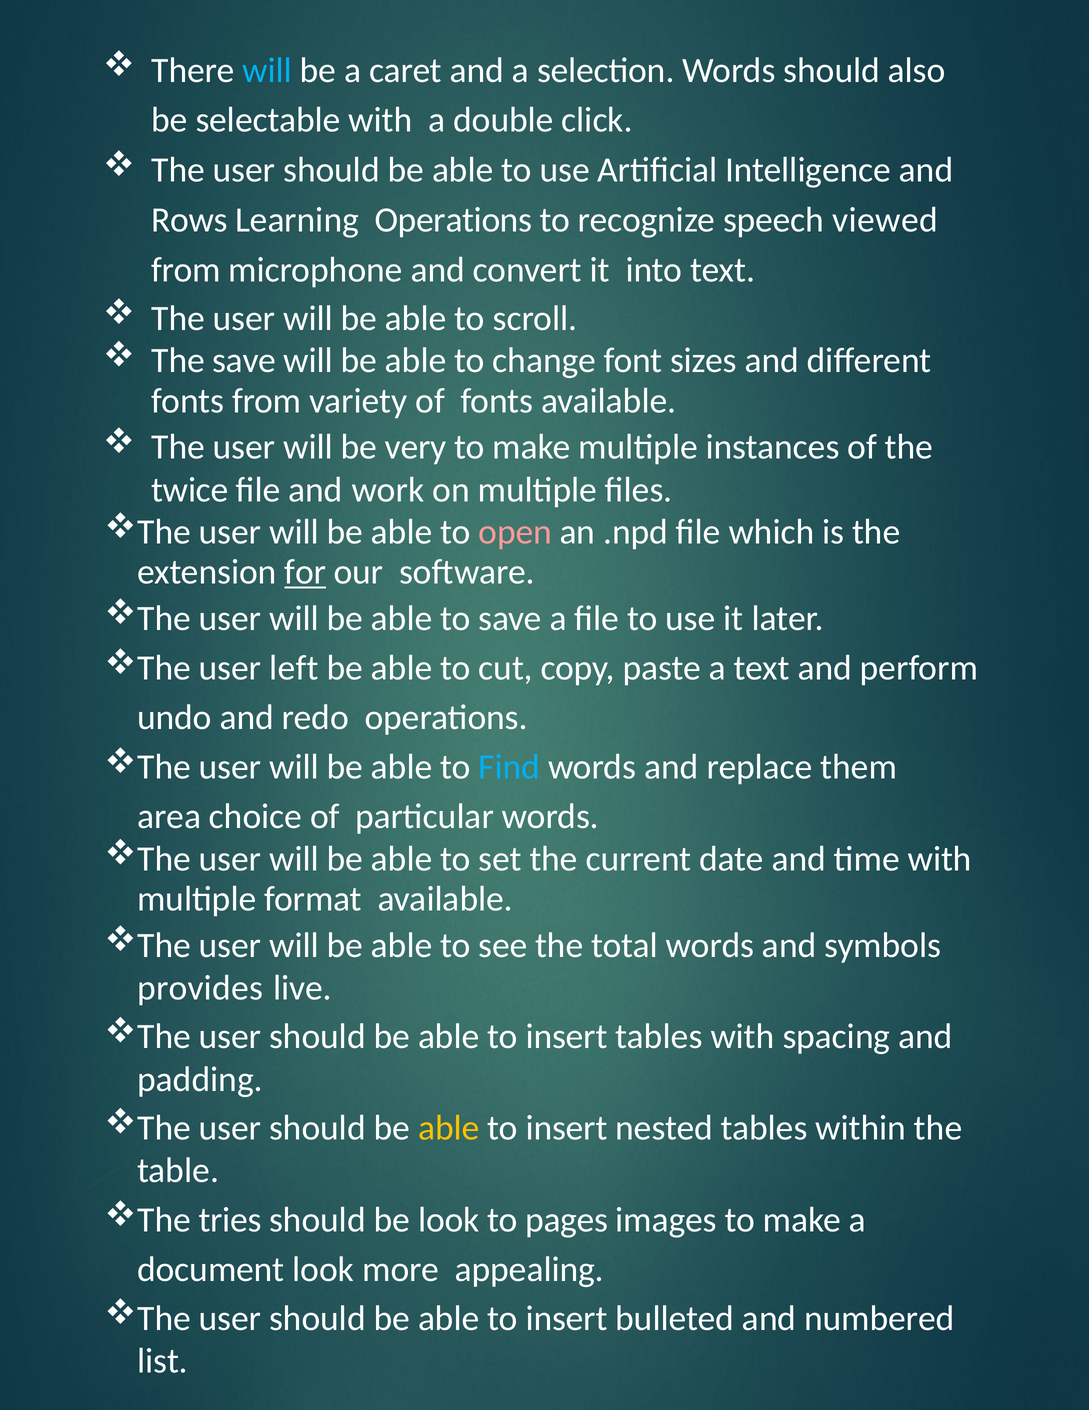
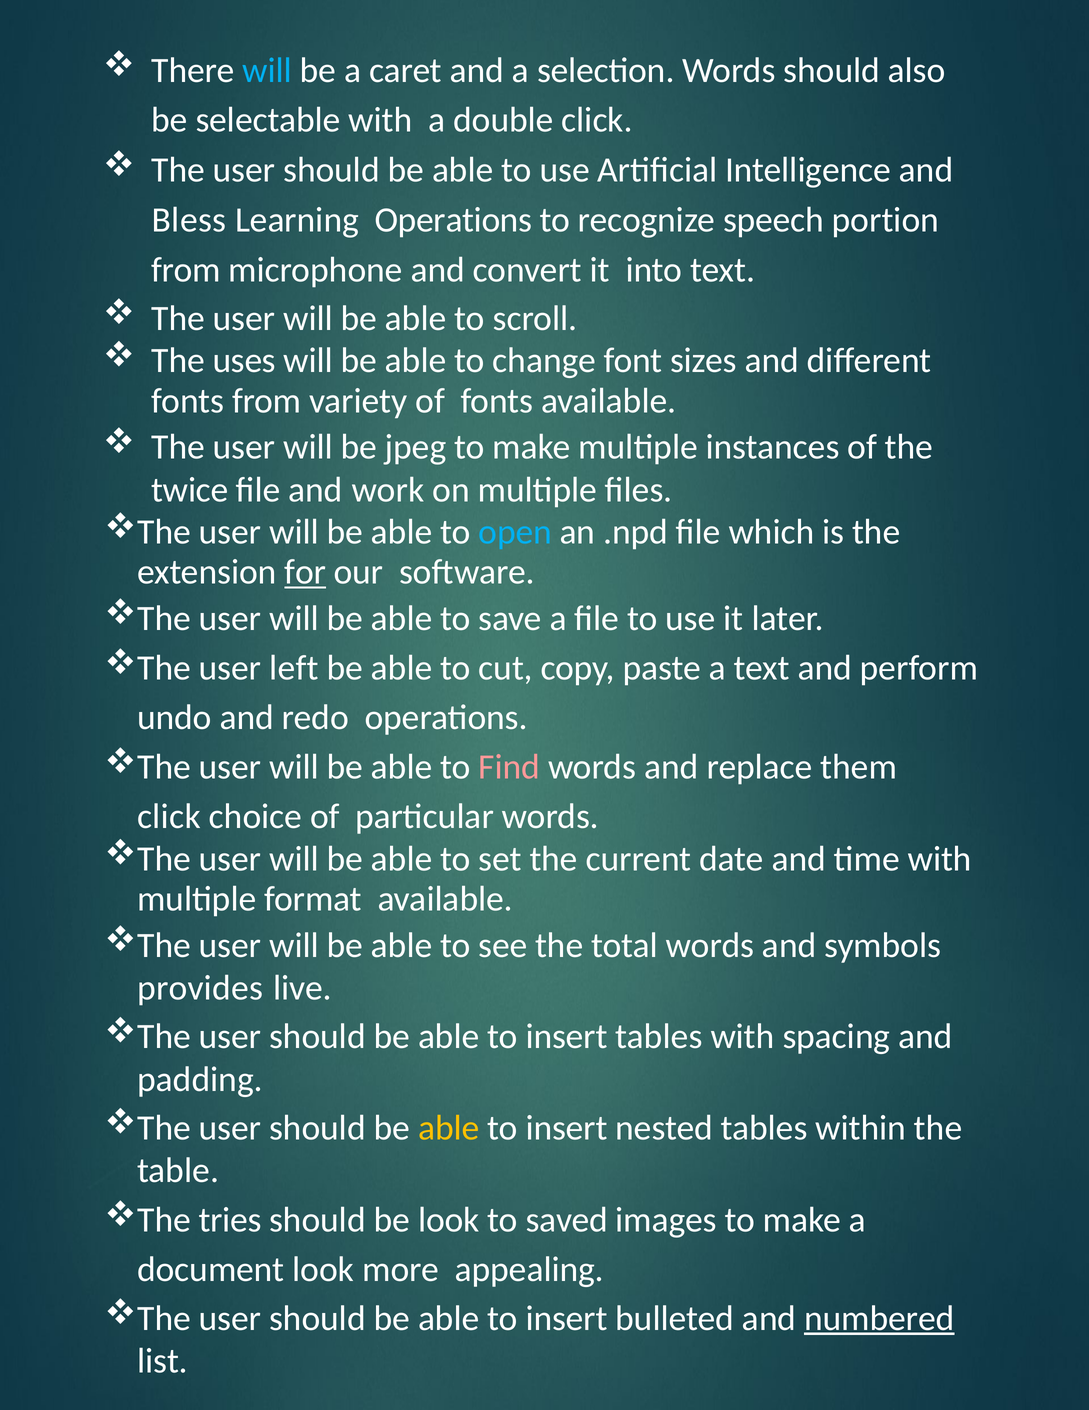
Rows: Rows -> Bless (189, 220)
viewed: viewed -> portion (885, 220)
The save: save -> uses (244, 361)
very: very -> jpeg (416, 447)
open colour: pink -> light blue (515, 532)
Find colour: light blue -> pink (509, 767)
area: area -> click (169, 816)
pages: pages -> saved (567, 1220)
numbered underline: none -> present (879, 1318)
